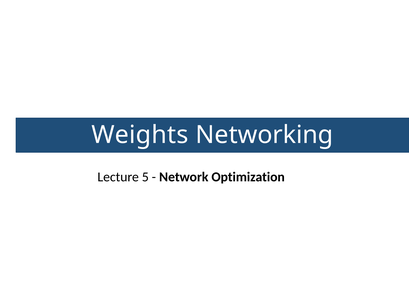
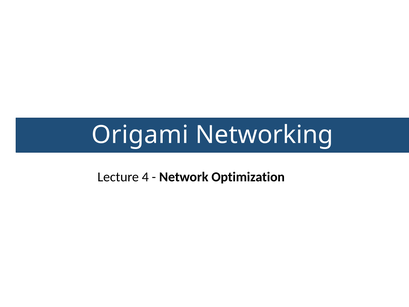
Weights: Weights -> Origami (140, 135)
5: 5 -> 4 (145, 177)
